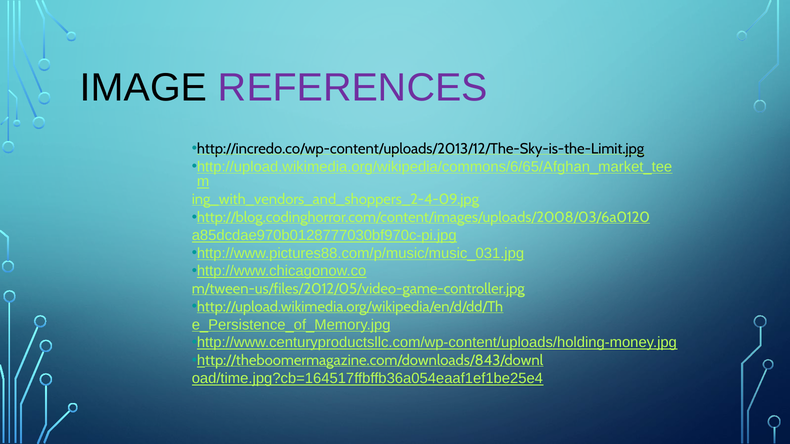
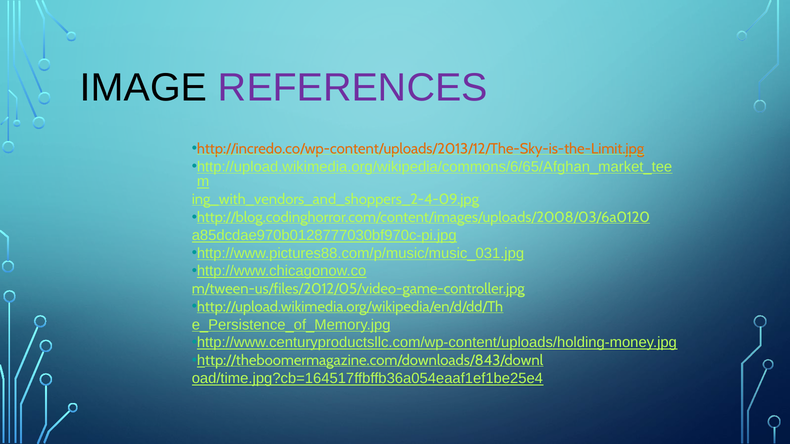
http://incredo.co/wp-content/uploads/2013/12/The-Sky-is-the-Limit.jpg colour: black -> orange (421, 149)
